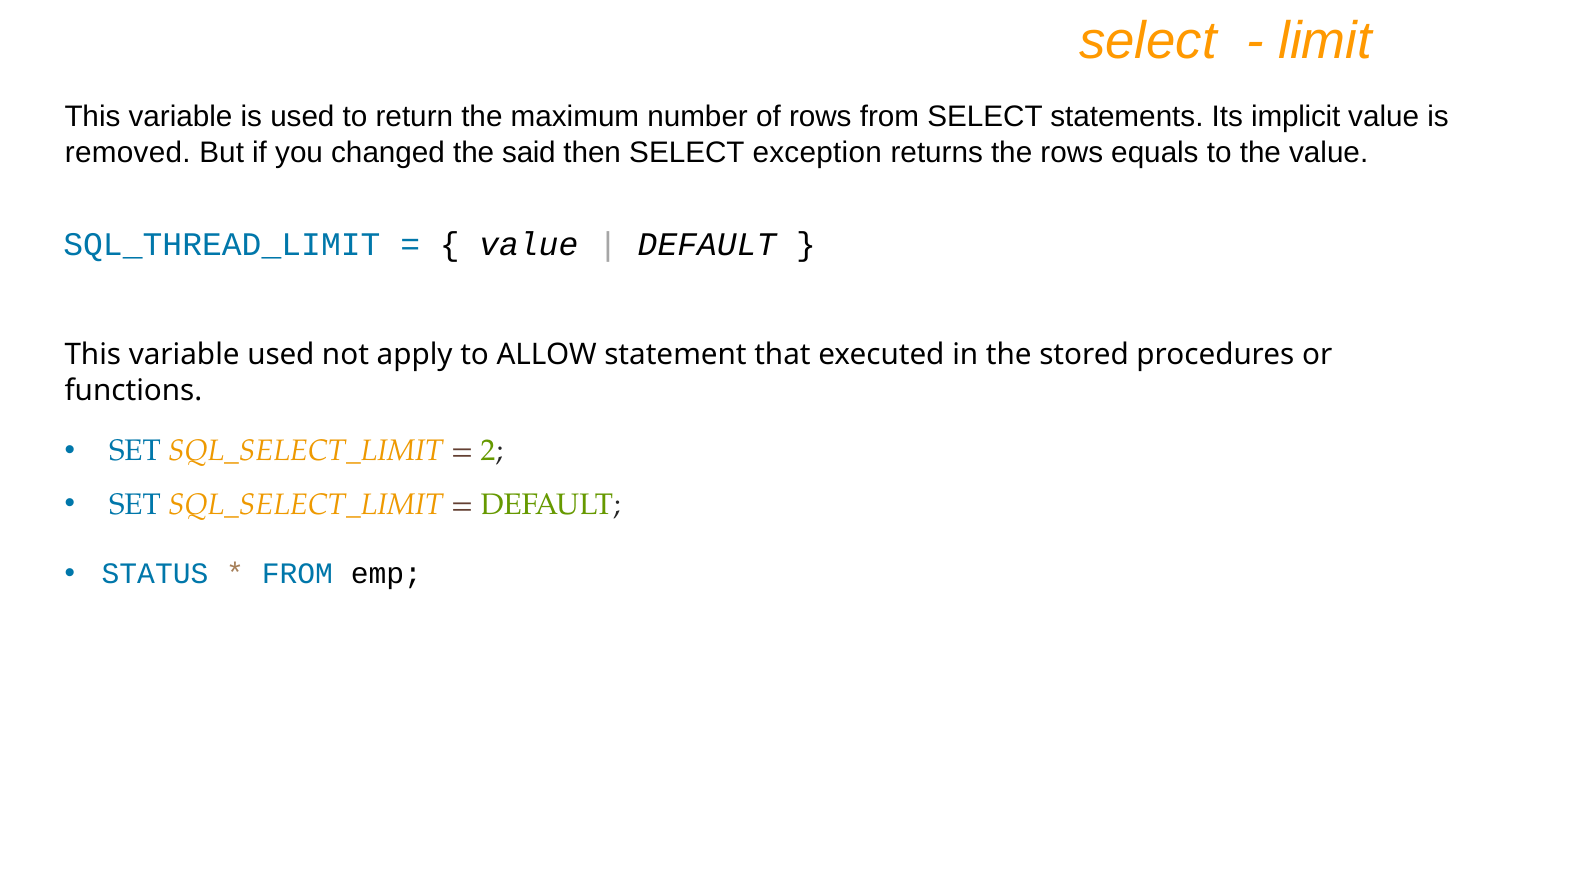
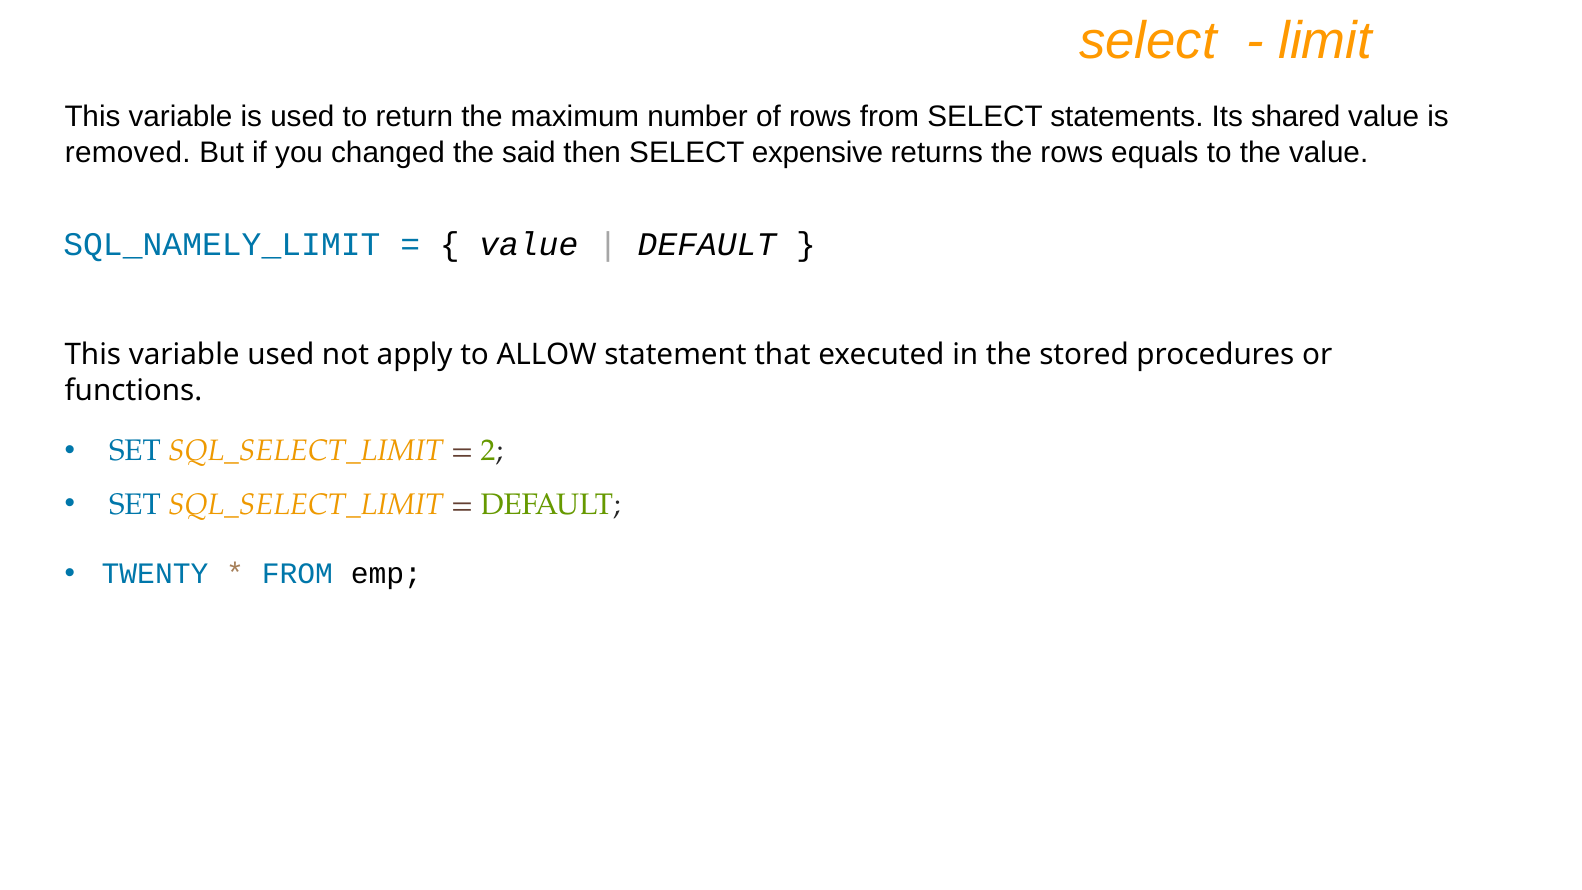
implicit: implicit -> shared (1296, 117)
exception: exception -> expensive (817, 152)
SQL_THREAD_LIMIT: SQL_THREAD_LIMIT -> SQL_NAMELY_LIMIT (222, 245)
STATUS: STATUS -> TWENTY (155, 574)
